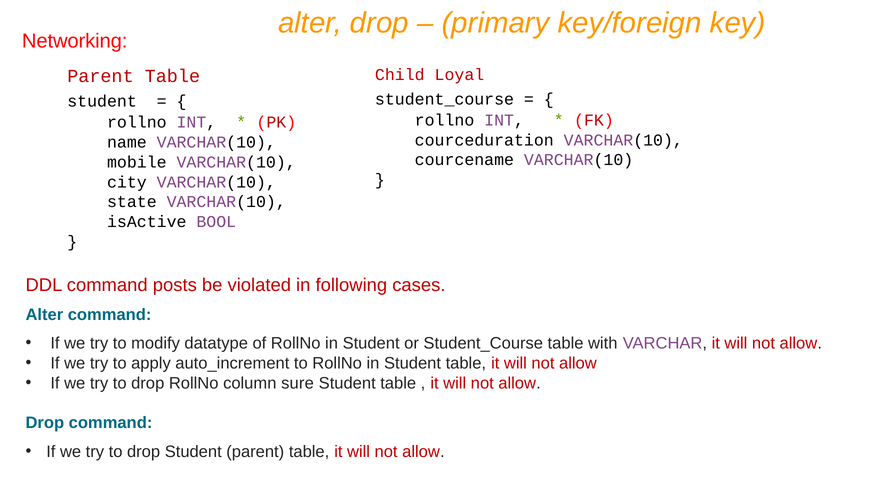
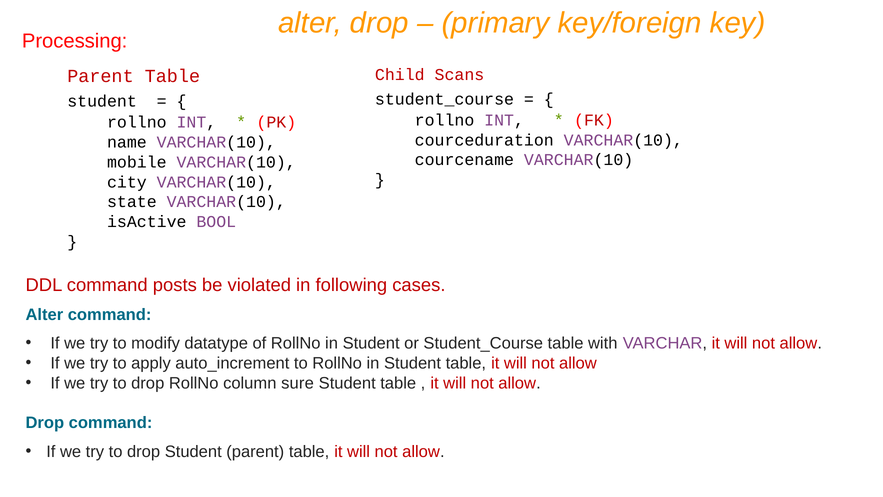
Networking: Networking -> Processing (75, 41)
Loyal: Loyal -> Scans (459, 75)
